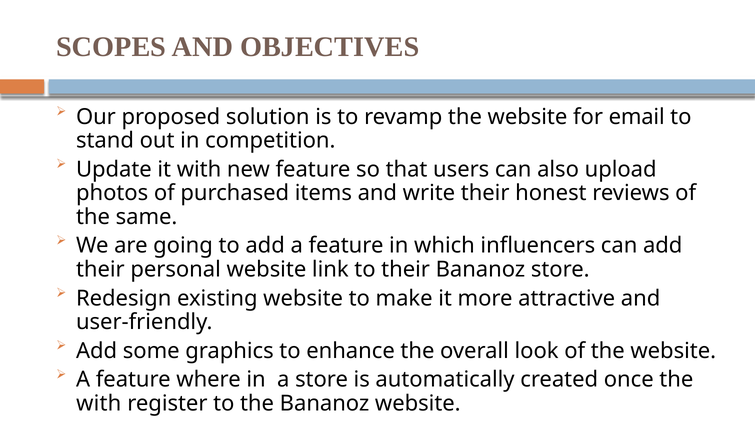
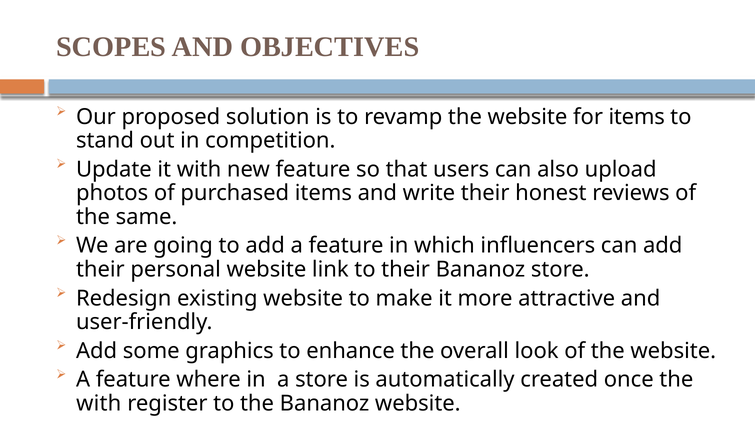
for email: email -> items (637, 117)
